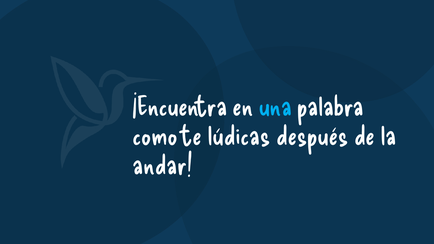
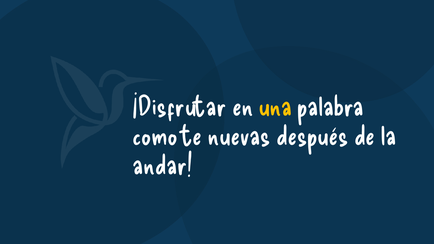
¡Encuentra: ¡Encuentra -> ¡Disfrutar (179, 107)
una colour: light blue -> yellow (275, 107)
lúdicas: lúdicas -> nuevas (239, 136)
